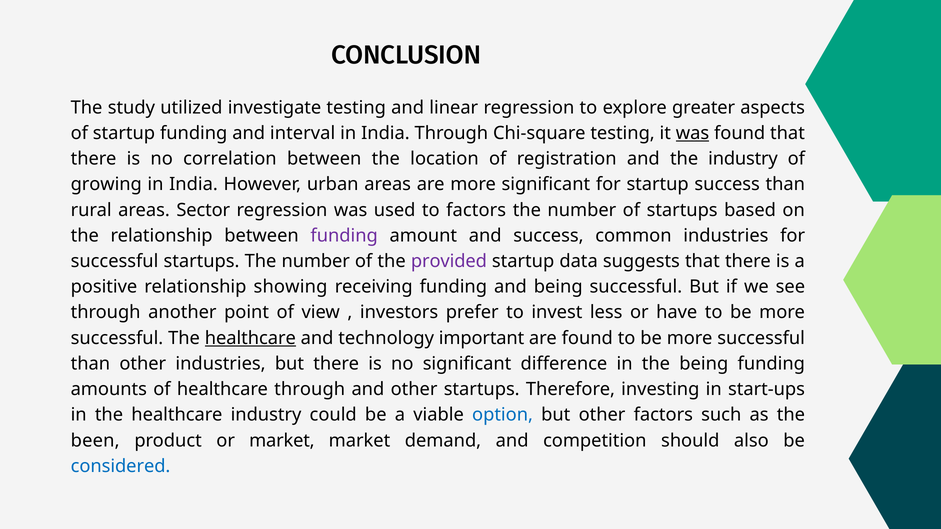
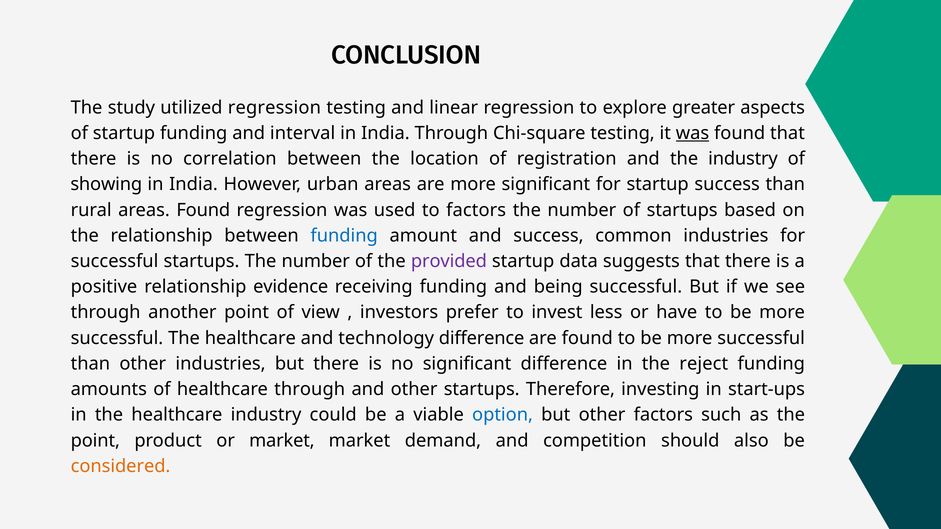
utilized investigate: investigate -> regression (274, 108)
growing: growing -> showing (106, 185)
areas Sector: Sector -> Found (203, 210)
funding colour: purple -> blue (344, 236)
showing: showing -> evidence (291, 287)
healthcare underline: present -> none (250, 338)
technology important: important -> difference (482, 338)
the being: being -> reject (704, 364)
been: been -> point (95, 441)
considered colour: blue -> orange (121, 466)
